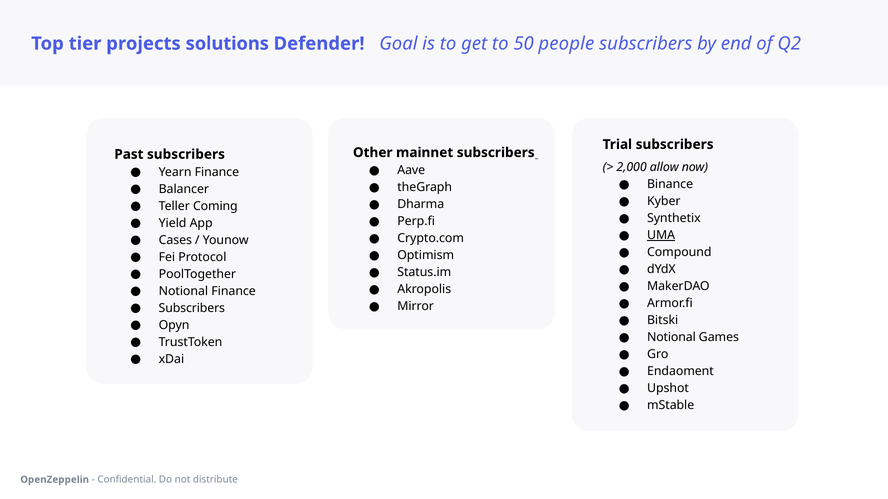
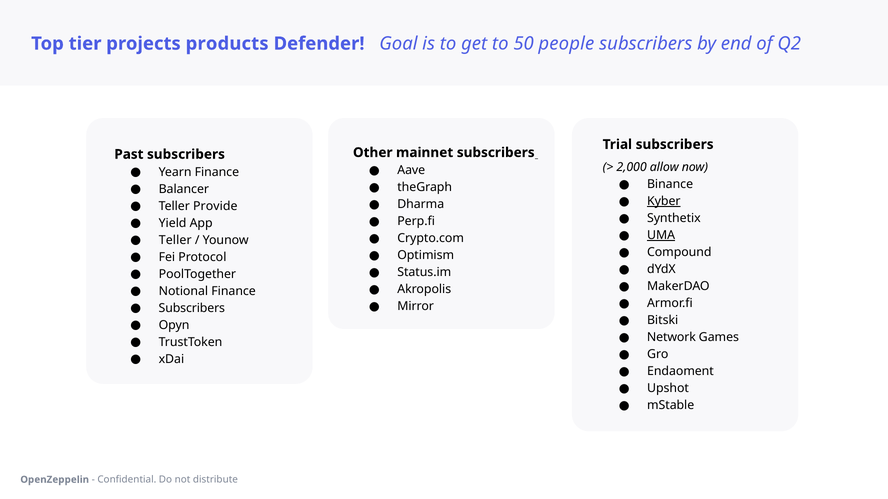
solutions: solutions -> products (227, 44)
Kyber underline: none -> present (664, 201)
Coming: Coming -> Provide (215, 206)
Cases: Cases -> Teller (175, 240)
Notional: Notional -> Network (671, 338)
